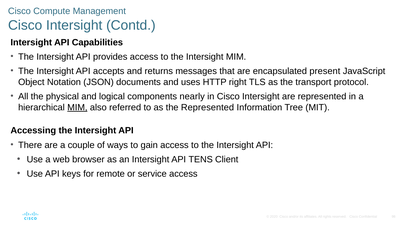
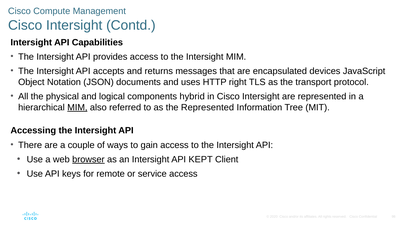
present: present -> devices (325, 71)
nearly: nearly -> hybrid (192, 97)
browser underline: none -> present (88, 160)
TENS: TENS -> KEPT (201, 160)
